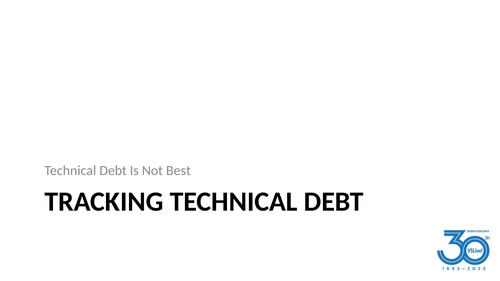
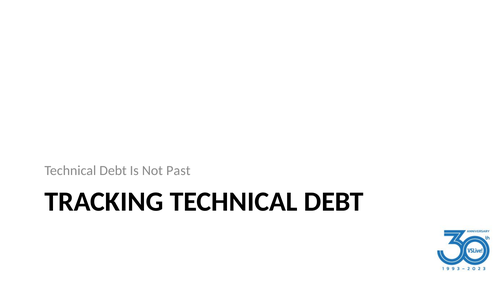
Best: Best -> Past (178, 171)
